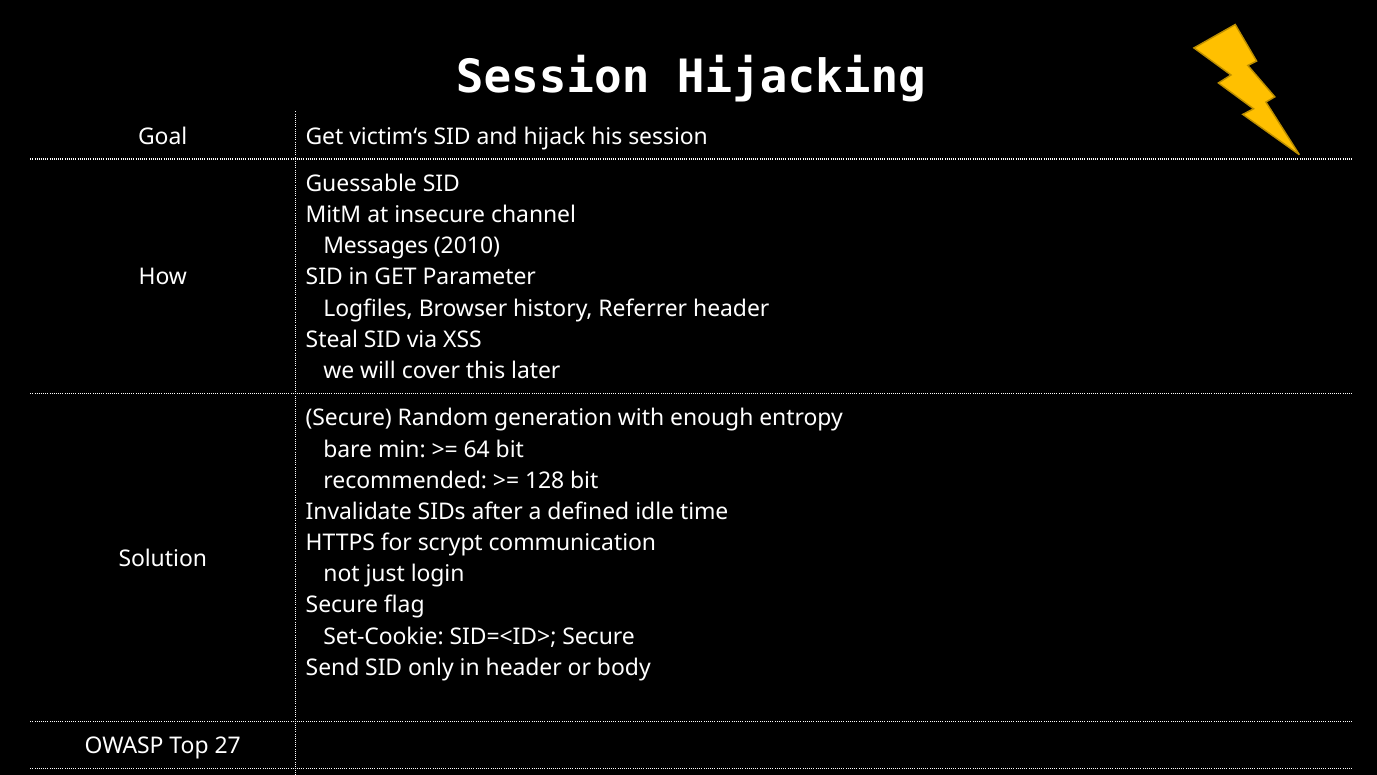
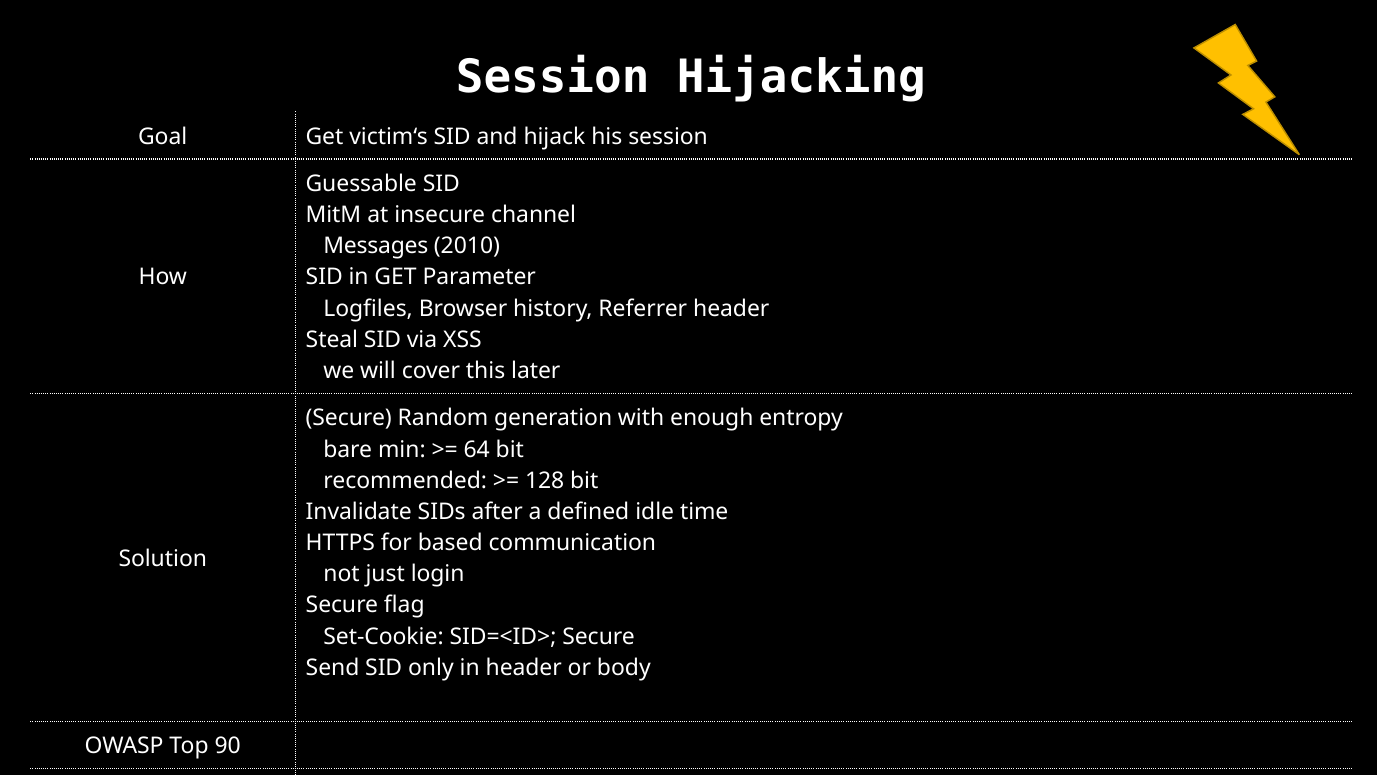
scrypt: scrypt -> based (450, 543)
27: 27 -> 90 (228, 746)
